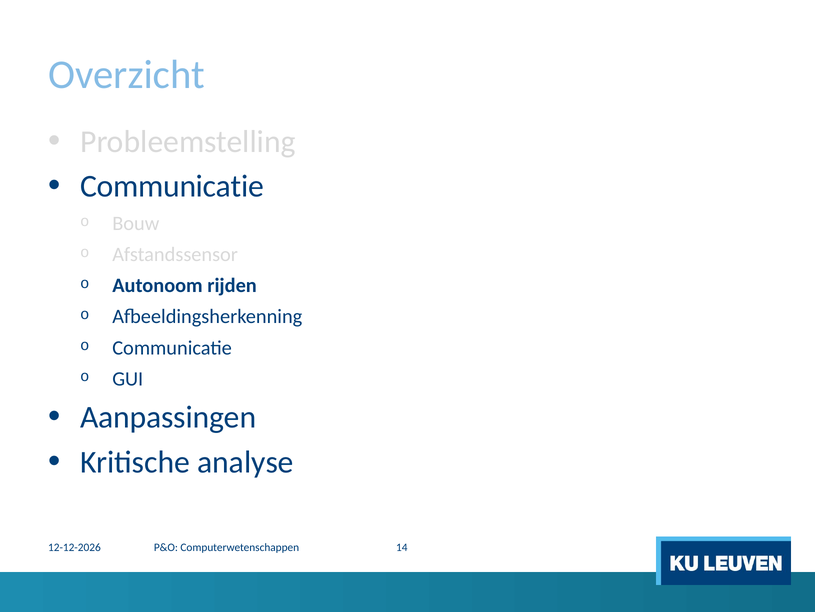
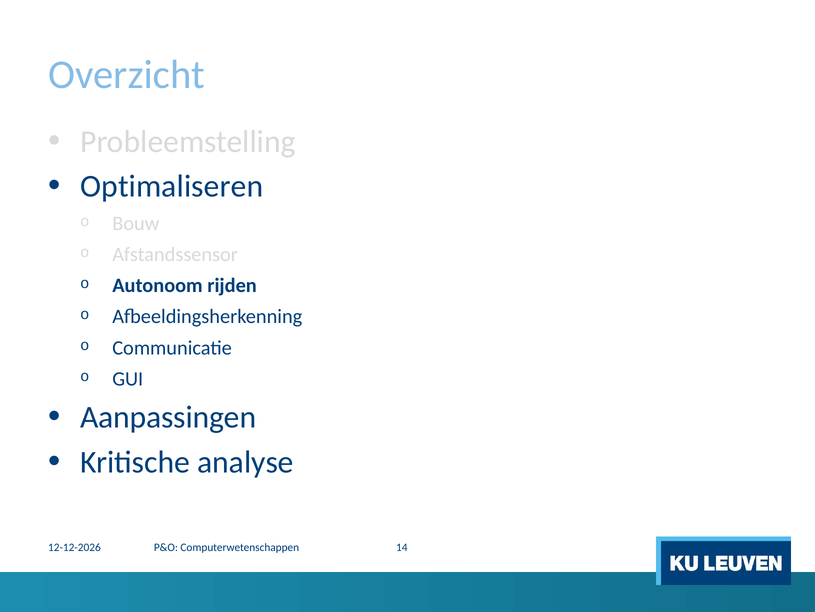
Communicatie: Communicatie -> Optimaliseren (172, 186)
